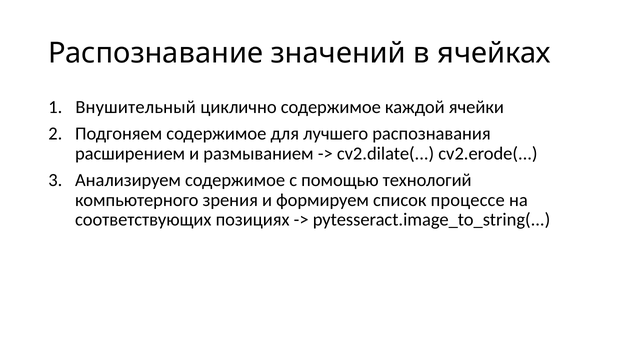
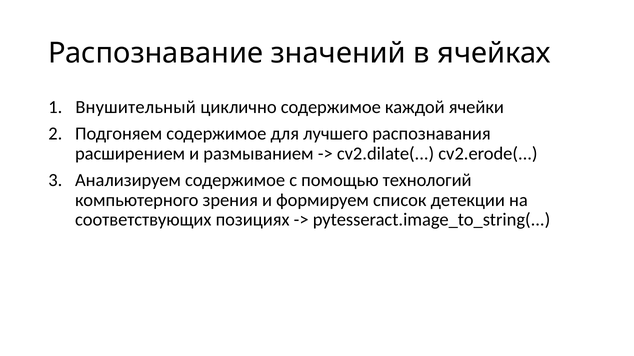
процессе: процессе -> детекции (468, 200)
